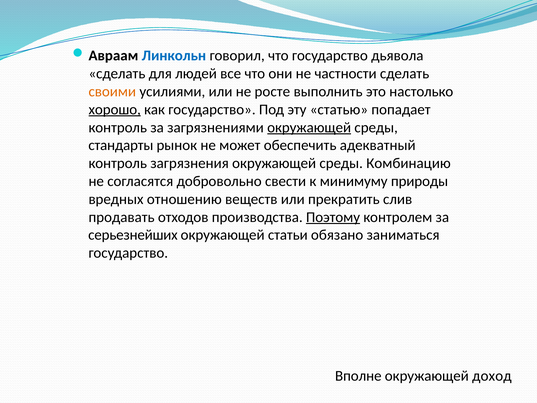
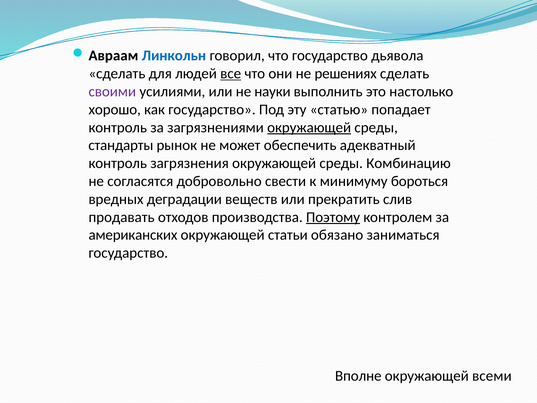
все underline: none -> present (231, 74)
частности: частности -> решениях (346, 74)
своими colour: orange -> purple (112, 91)
росте: росте -> науки (272, 91)
хорошо underline: present -> none (115, 109)
природы: природы -> бороться (420, 181)
отношению: отношению -> деградации (184, 199)
серьезнейших: серьезнейших -> американских (133, 235)
доход: доход -> всеми (492, 376)
